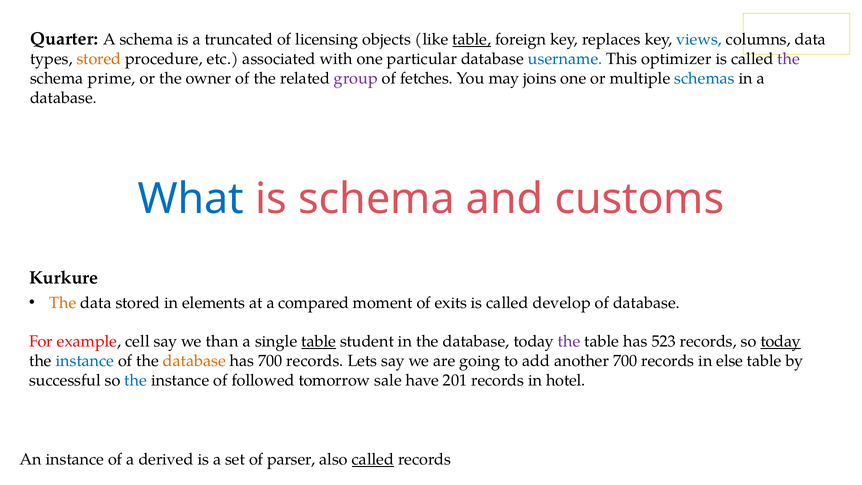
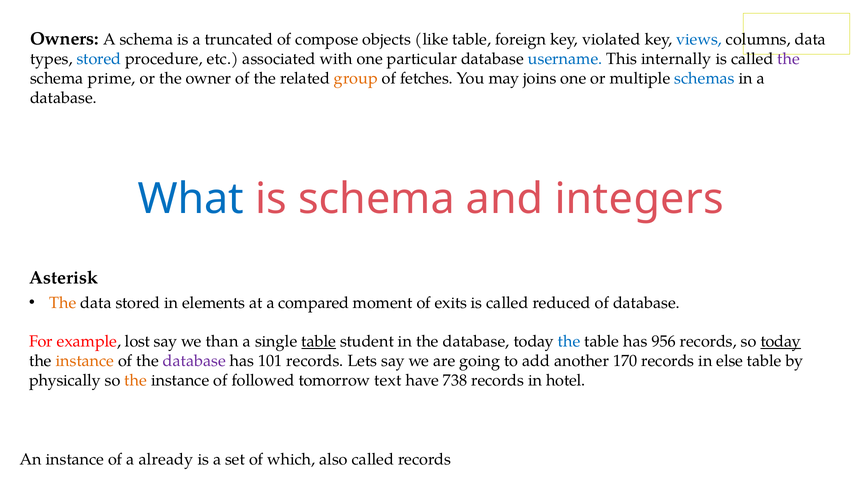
Quarter: Quarter -> Owners (64, 39)
licensing: licensing -> compose (327, 39)
table underline: present -> none (472, 39)
replaces: replaces -> violated (611, 39)
stored colour: orange -> blue (99, 59)
optimizer: optimizer -> internally (676, 59)
group colour: purple -> orange (356, 78)
customs: customs -> integers (639, 199)
Kurkure: Kurkure -> Asterisk (64, 278)
develop: develop -> reduced (562, 303)
cell: cell -> lost (138, 341)
the colour: purple -> blue (569, 341)
523: 523 -> 956 (664, 341)
instance colour: blue -> orange (85, 361)
database colour: orange -> purple (194, 361)
has 700: 700 -> 101 (270, 361)
another 700: 700 -> 170 (625, 361)
successful: successful -> physically (65, 380)
the colour: blue -> orange (136, 380)
sale: sale -> text (388, 380)
201: 201 -> 738 (455, 380)
derived: derived -> already (166, 459)
parser: parser -> which (291, 459)
called underline: present -> none (373, 459)
